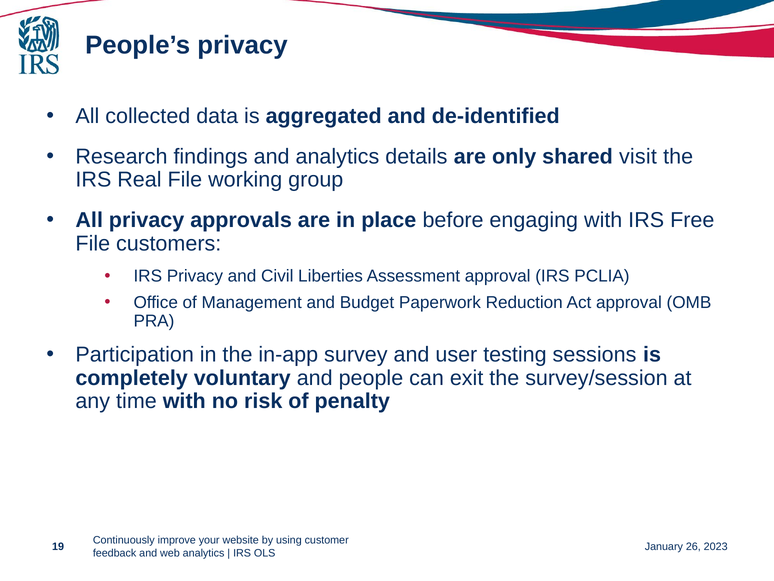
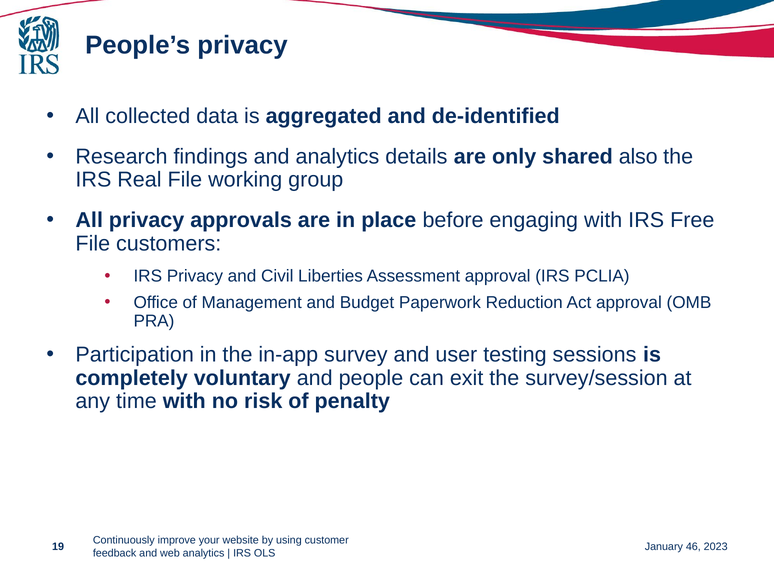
visit: visit -> also (638, 156)
26: 26 -> 46 (693, 546)
